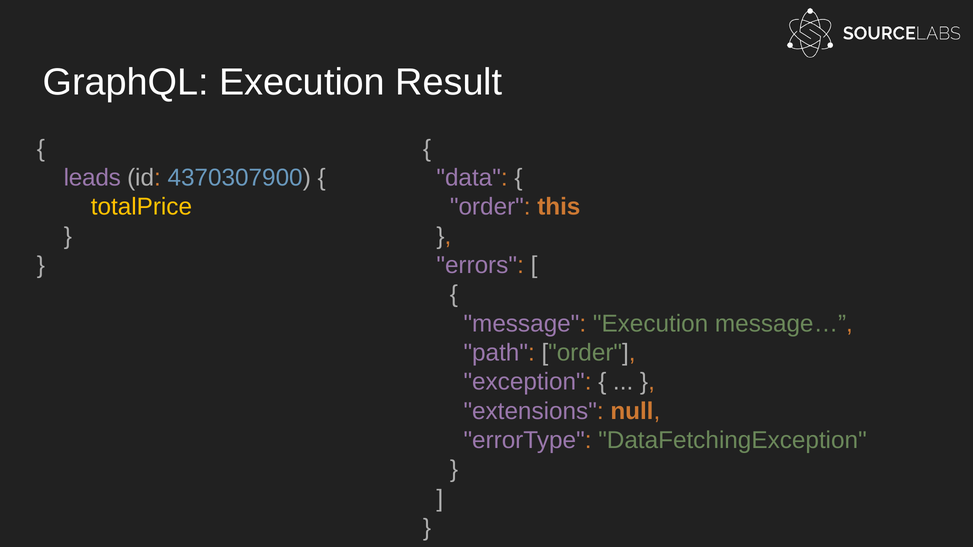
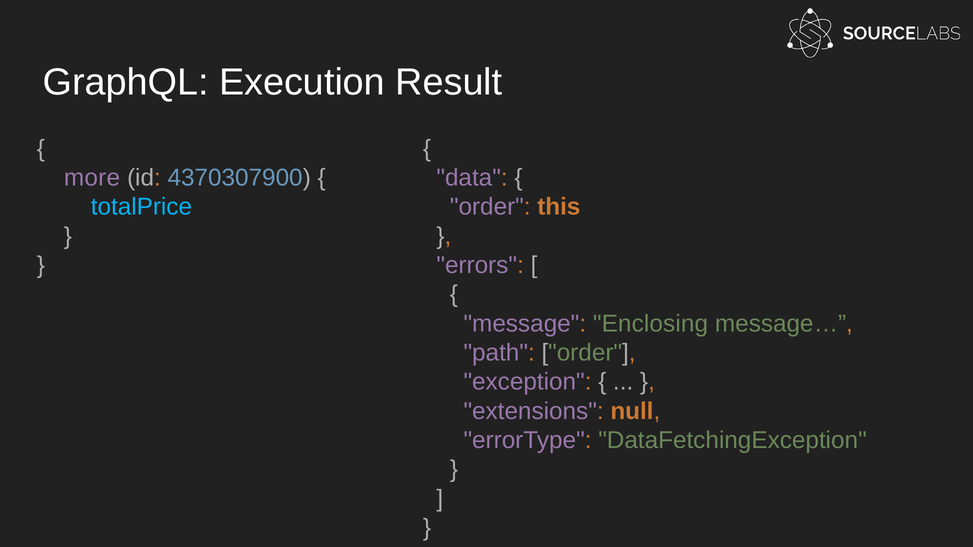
leads: leads -> more (92, 178)
totalPrice colour: yellow -> light blue (141, 207)
message Execution: Execution -> Enclosing (651, 324)
